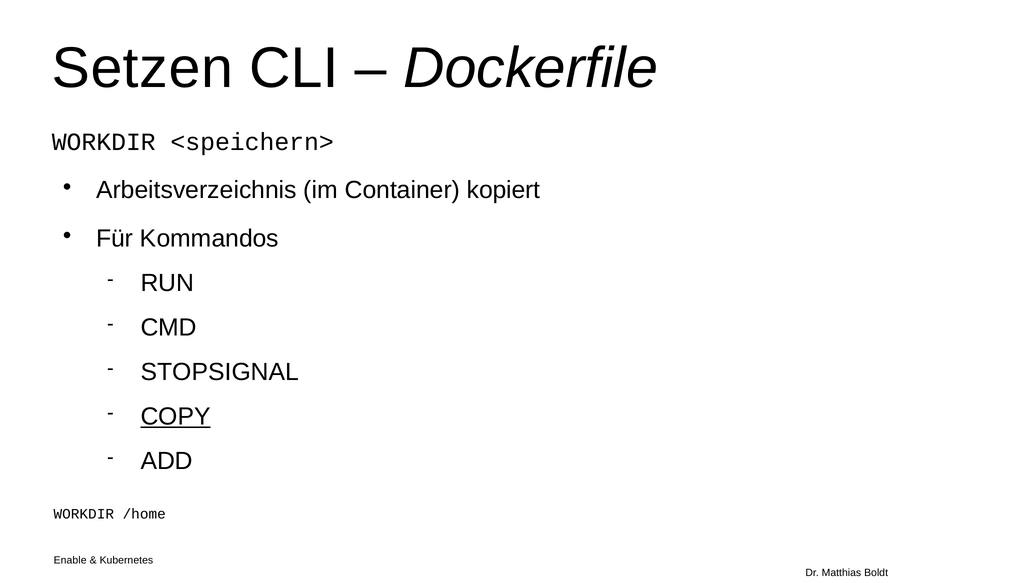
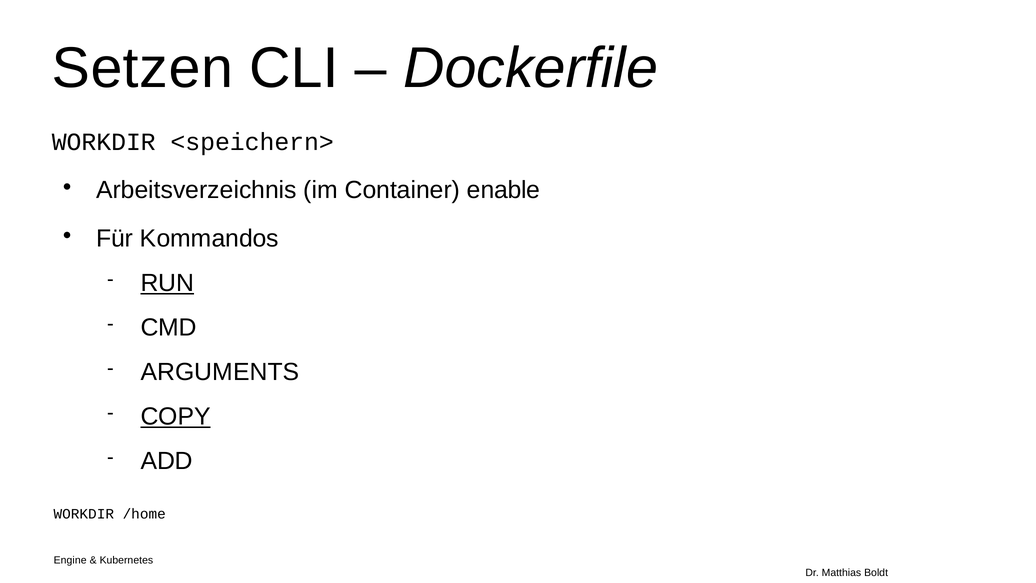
kopiert: kopiert -> enable (504, 190)
RUN underline: none -> present (167, 283)
STOPSIGNAL: STOPSIGNAL -> ARGUMENTS (220, 372)
Enable: Enable -> Engine (70, 560)
